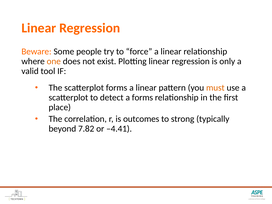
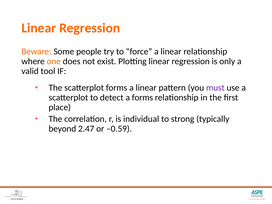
must colour: orange -> purple (215, 88)
outcomes: outcomes -> individual (141, 119)
7.82: 7.82 -> 2.47 (86, 129)
–4.41: –4.41 -> –0.59 (119, 129)
